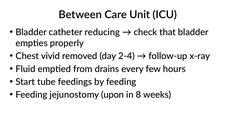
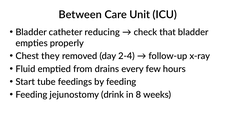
vivid: vivid -> they (50, 56)
upon: upon -> drink (113, 95)
